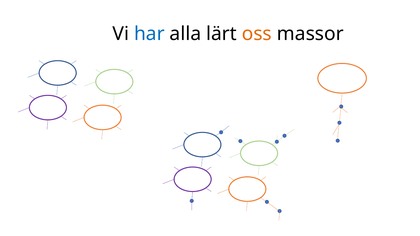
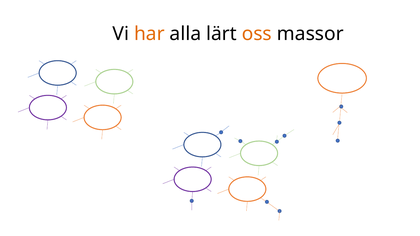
har colour: blue -> orange (149, 34)
